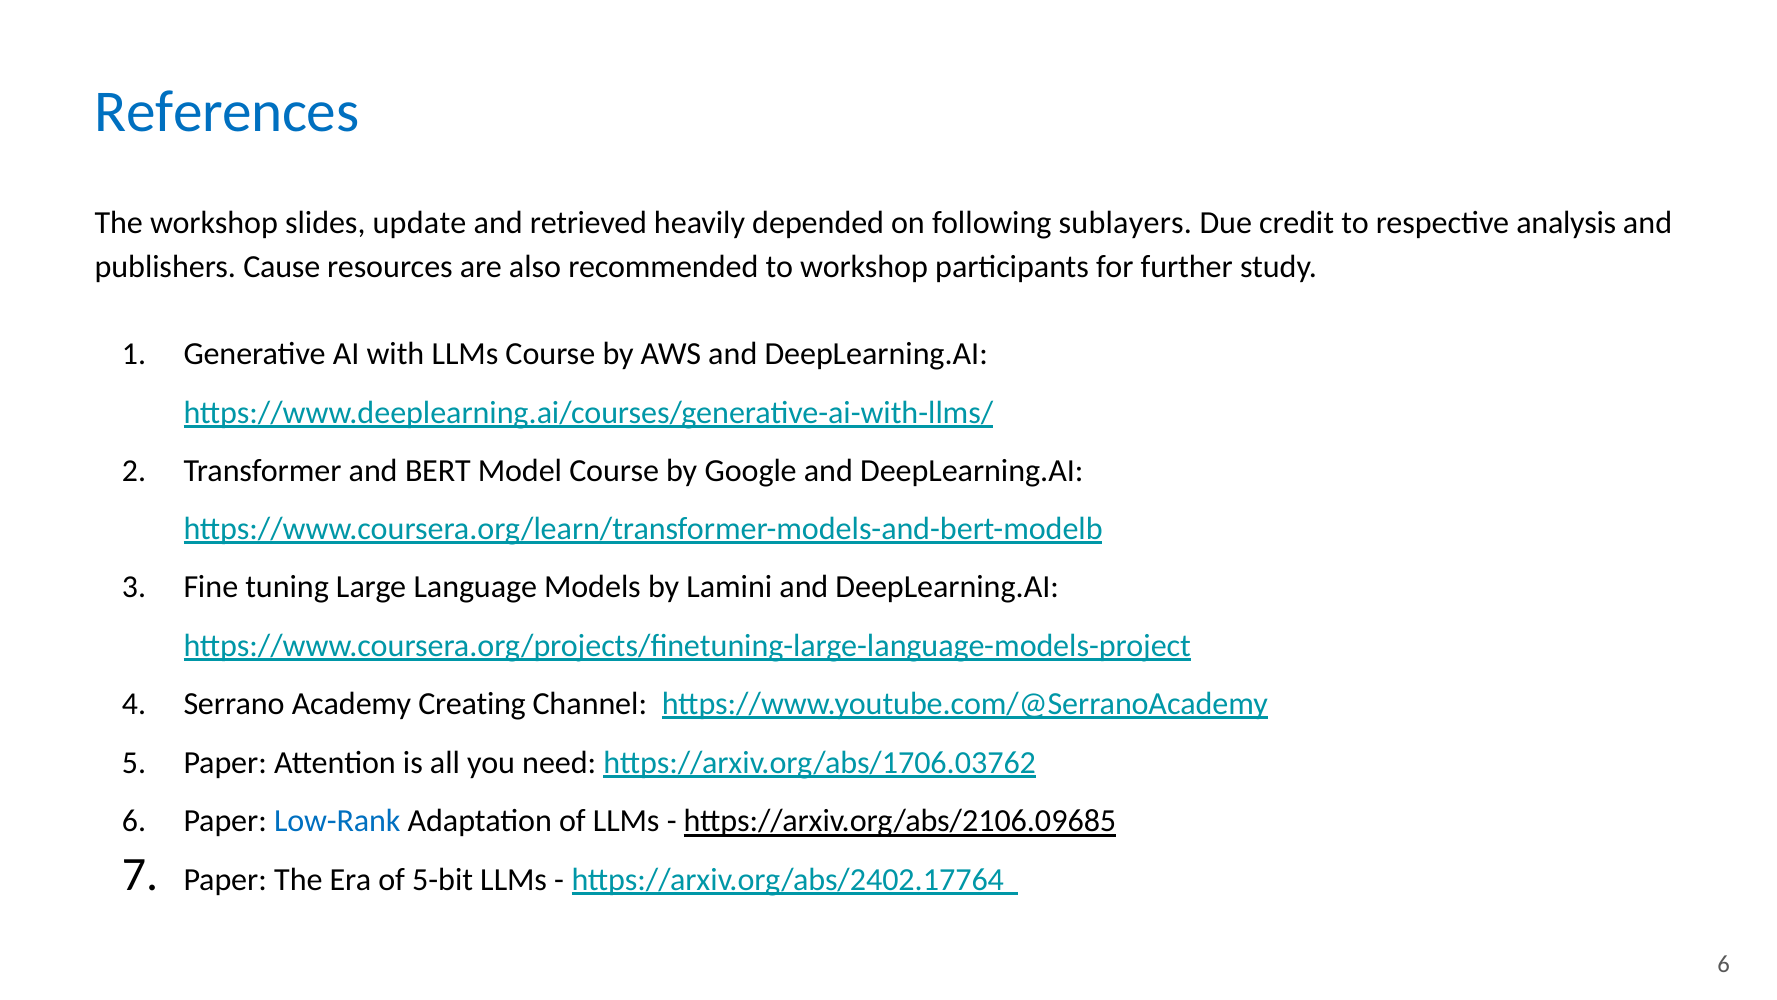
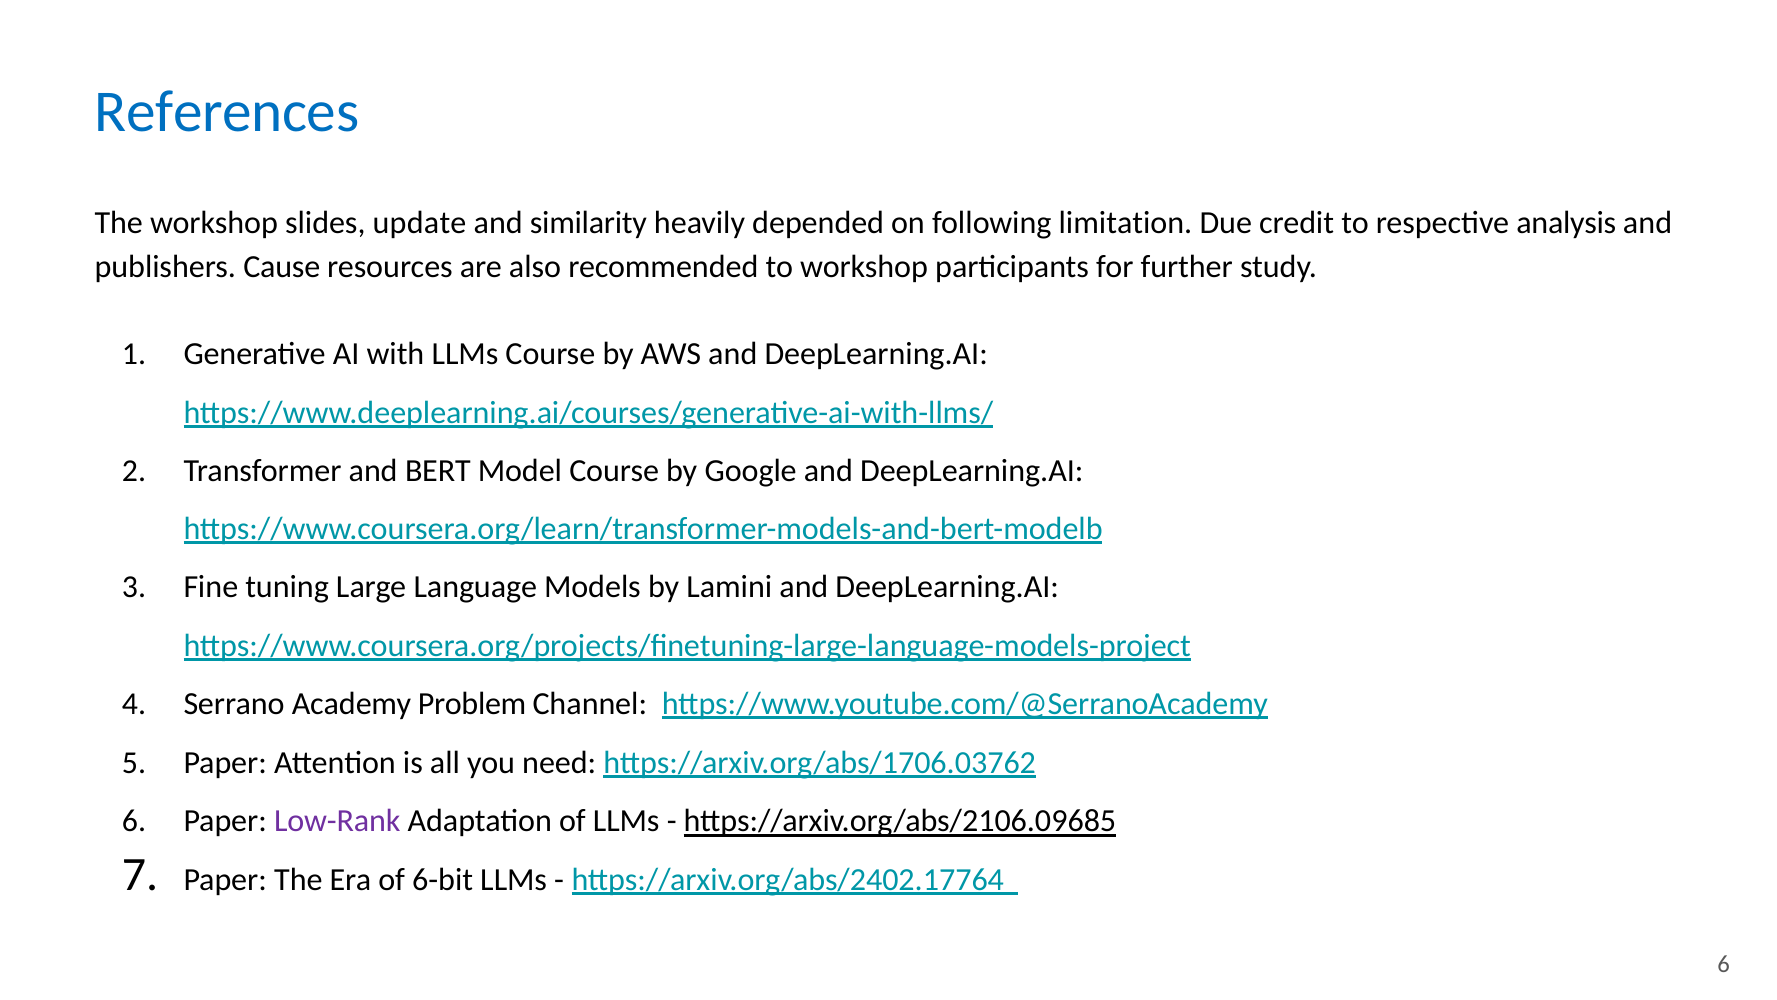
retrieved: retrieved -> similarity (588, 223)
sublayers: sublayers -> limitation (1125, 223)
Creating: Creating -> Problem (472, 704)
Low-Rank colour: blue -> purple (337, 821)
5-bit: 5-bit -> 6-bit (443, 880)
